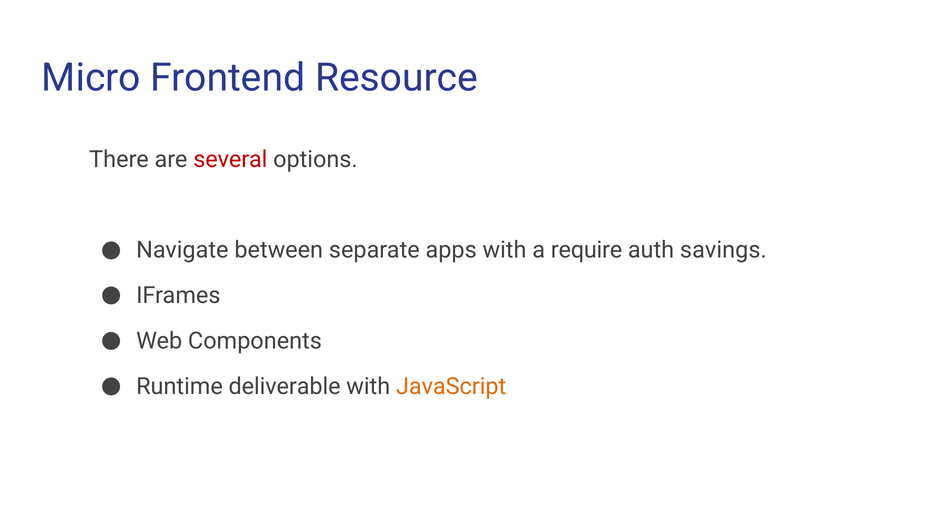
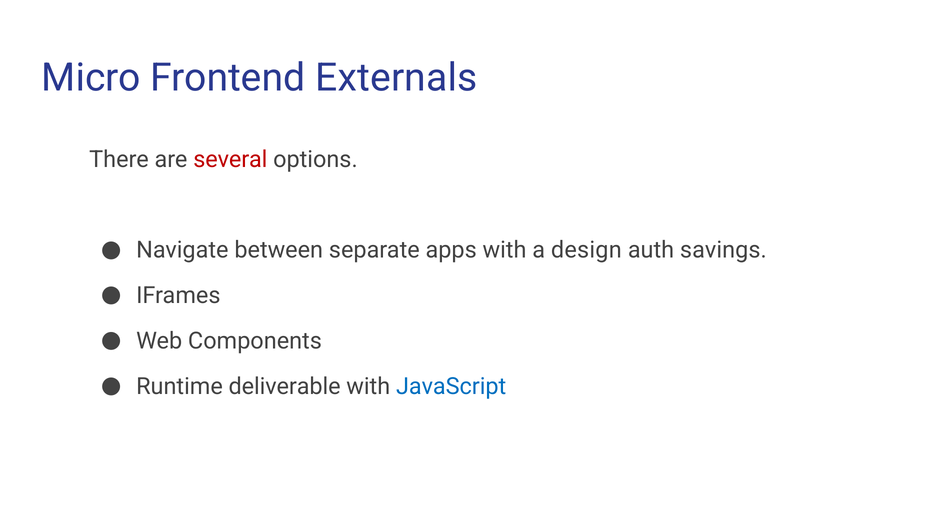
Resource: Resource -> Externals (396, 78)
require: require -> design (586, 250)
JavaScript colour: orange -> blue (451, 387)
